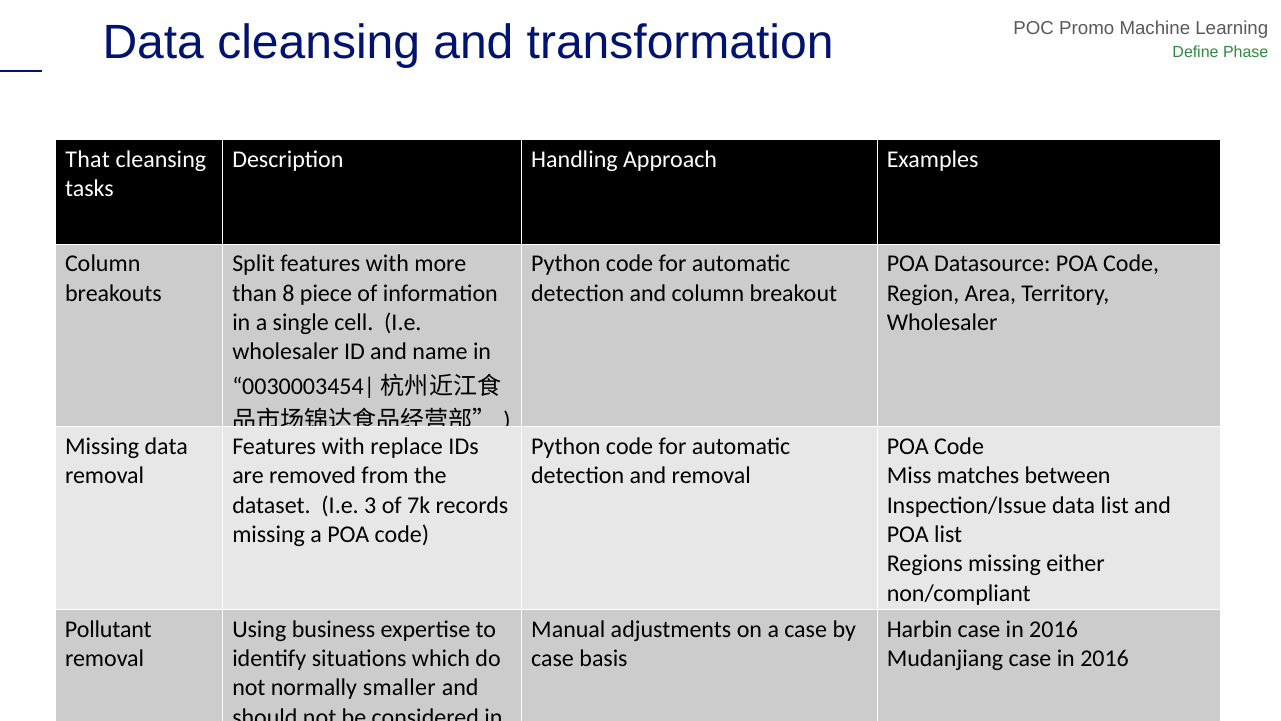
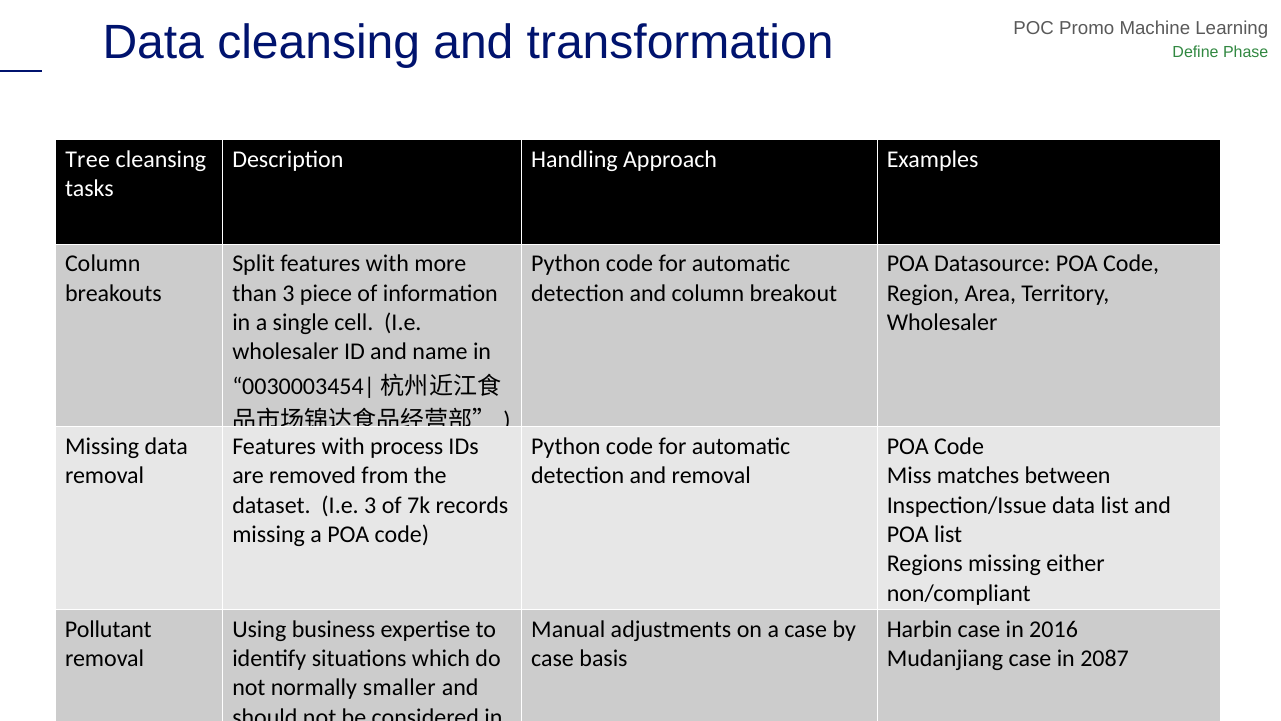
That: That -> Tree (88, 159)
than 8: 8 -> 3 (288, 293)
with replace: replace -> process (407, 446)
Mudanjiang case in 2016: 2016 -> 2087 (1105, 658)
